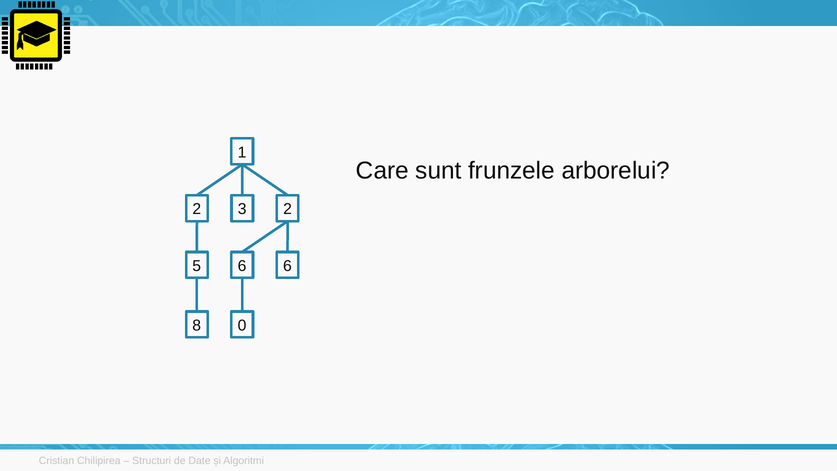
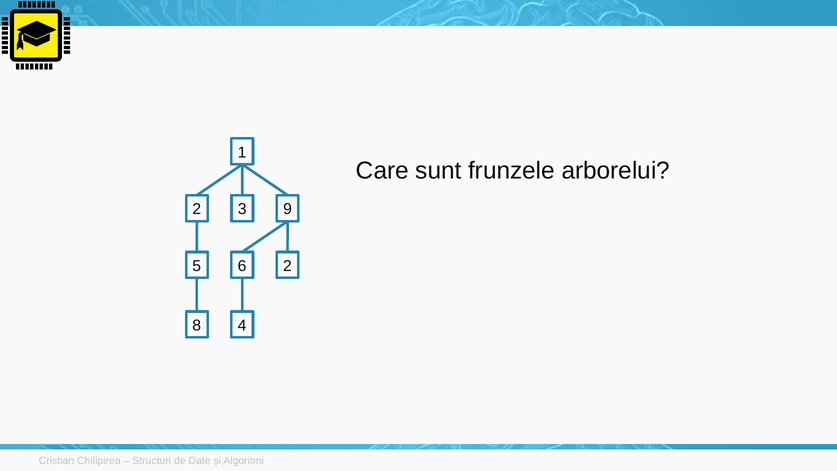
3 2: 2 -> 9 (287, 209)
6 6: 6 -> 2 (287, 266)
0: 0 -> 4 (242, 325)
